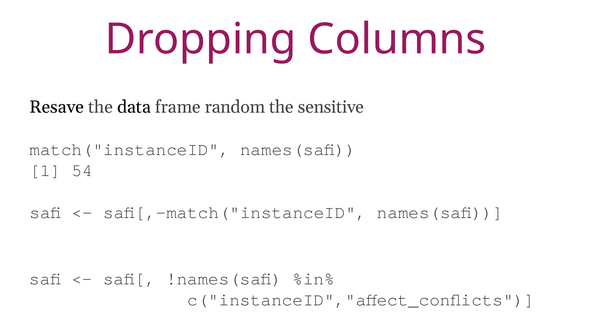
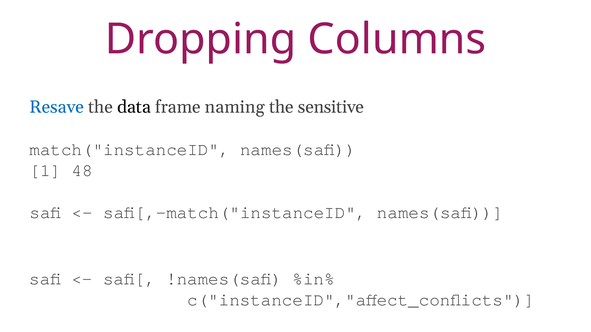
Resave colour: black -> blue (57, 107)
random: random -> naming (235, 107)
54: 54 -> 48 (82, 171)
